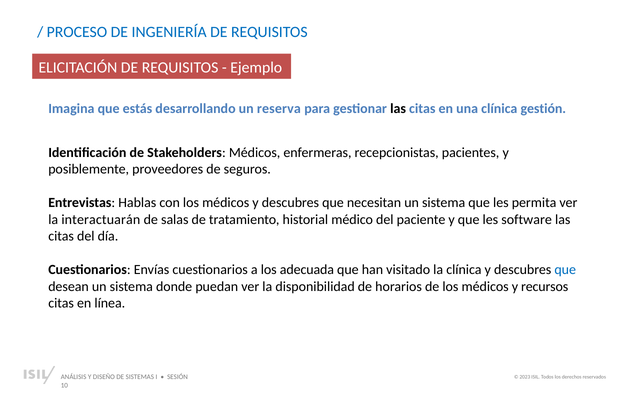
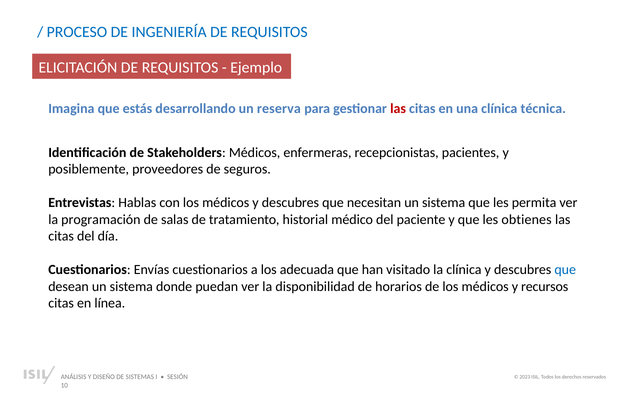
las colour: black -> red (398, 109)
gestión: gestión -> técnica (543, 109)
interactuarán: interactuarán -> programación (101, 220)
software: software -> obtienes (527, 220)
